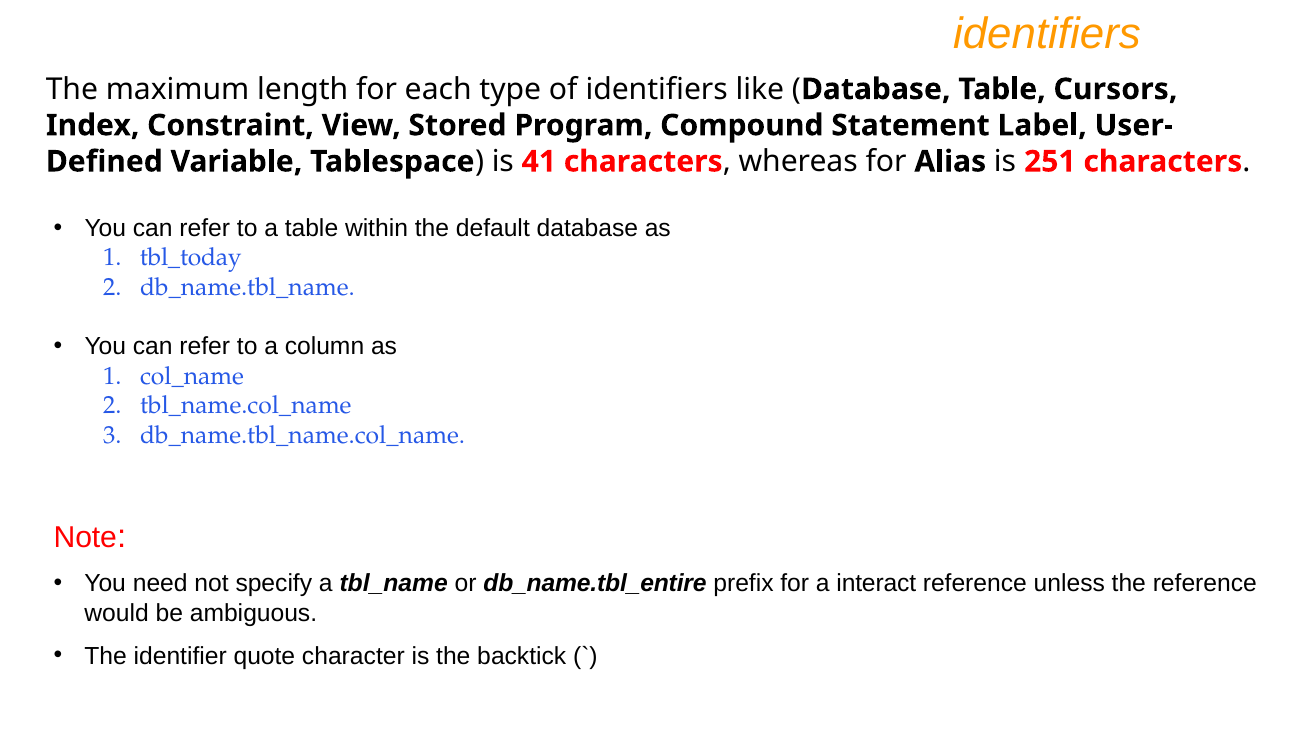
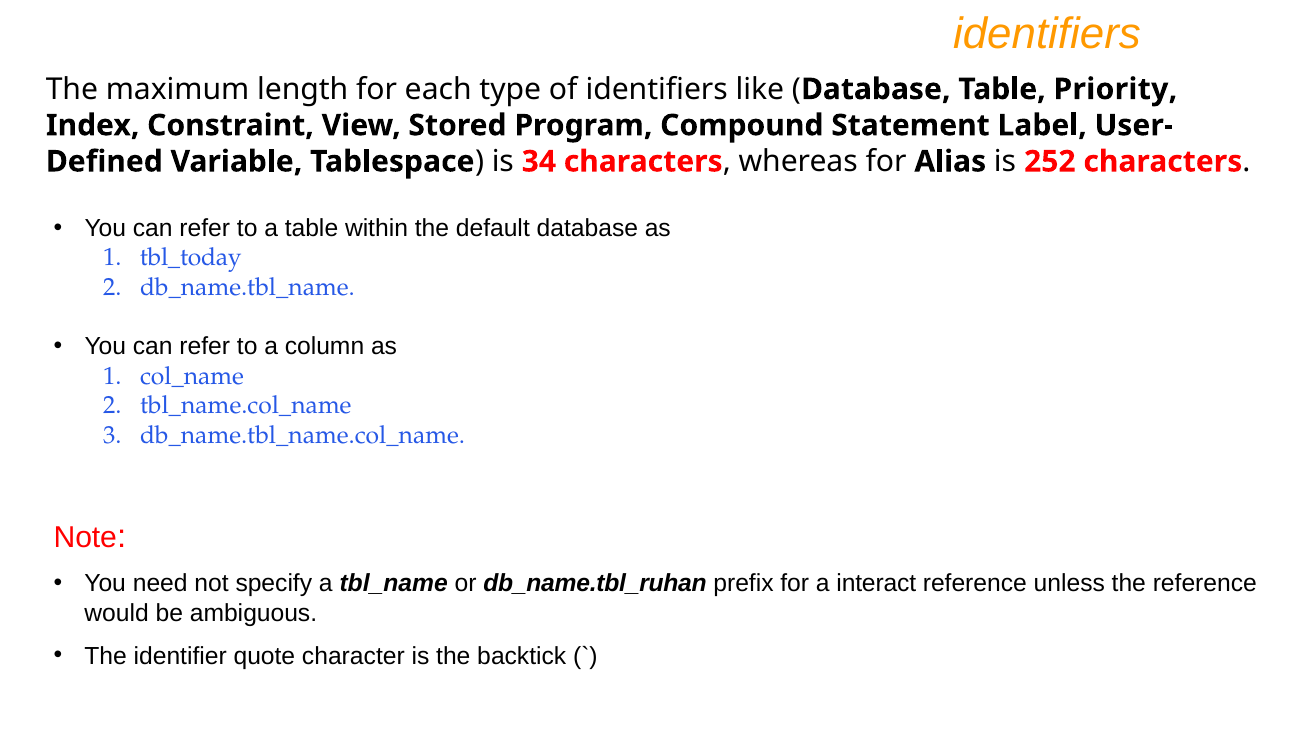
Cursors: Cursors -> Priority (1115, 89)
41: 41 -> 34 (539, 161)
251: 251 -> 252 (1050, 161)
db_name.tbl_entire: db_name.tbl_entire -> db_name.tbl_ruhan (595, 584)
